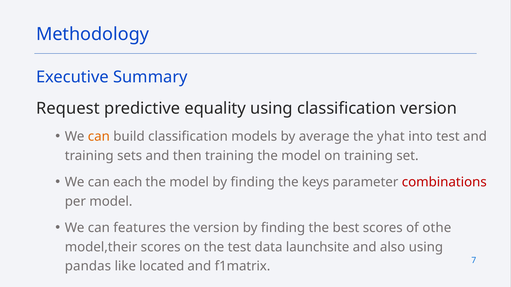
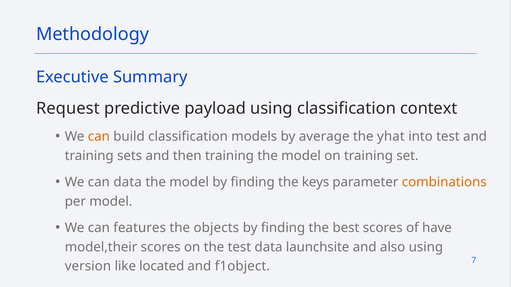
equality: equality -> payload (215, 108)
classification version: version -> context (429, 108)
can each: each -> data (128, 183)
combinations colour: red -> orange (444, 183)
the version: version -> objects (216, 228)
othe: othe -> have (437, 228)
pandas: pandas -> version (88, 267)
f1matrix: f1matrix -> f1object (242, 267)
